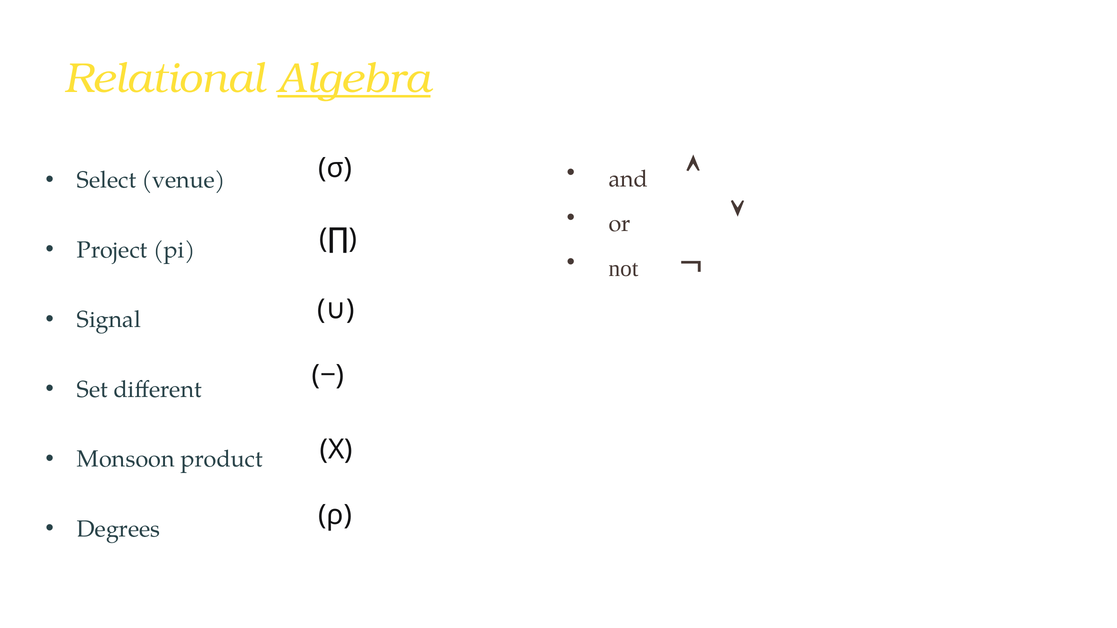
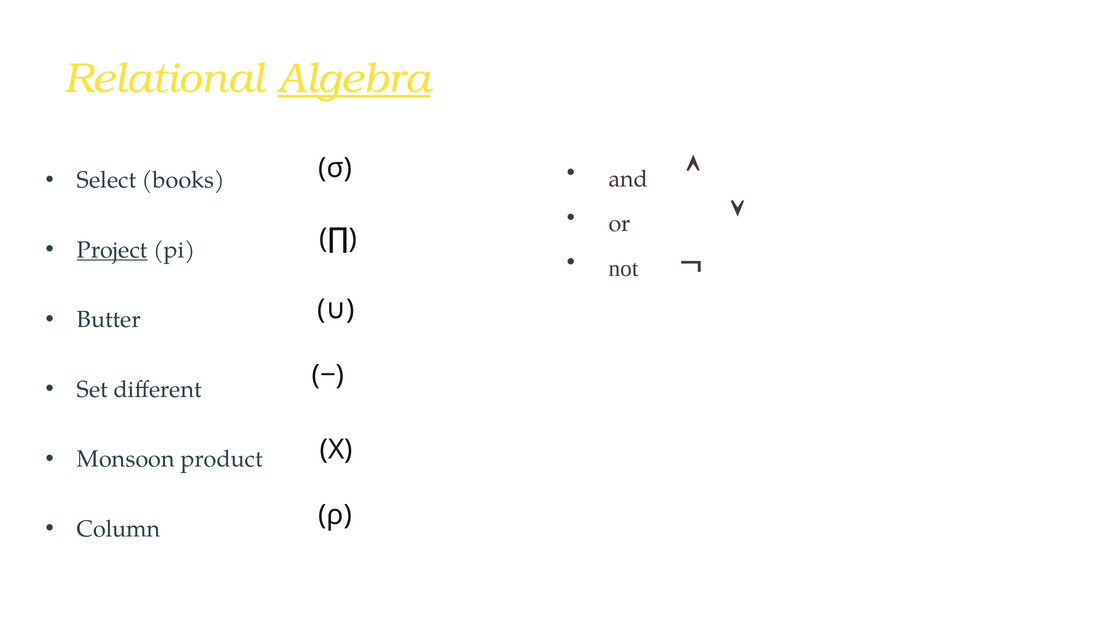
venue: venue -> books (183, 180)
Project underline: none -> present (112, 250)
Signal: Signal -> Butter (109, 320)
Degrees: Degrees -> Column (119, 529)
